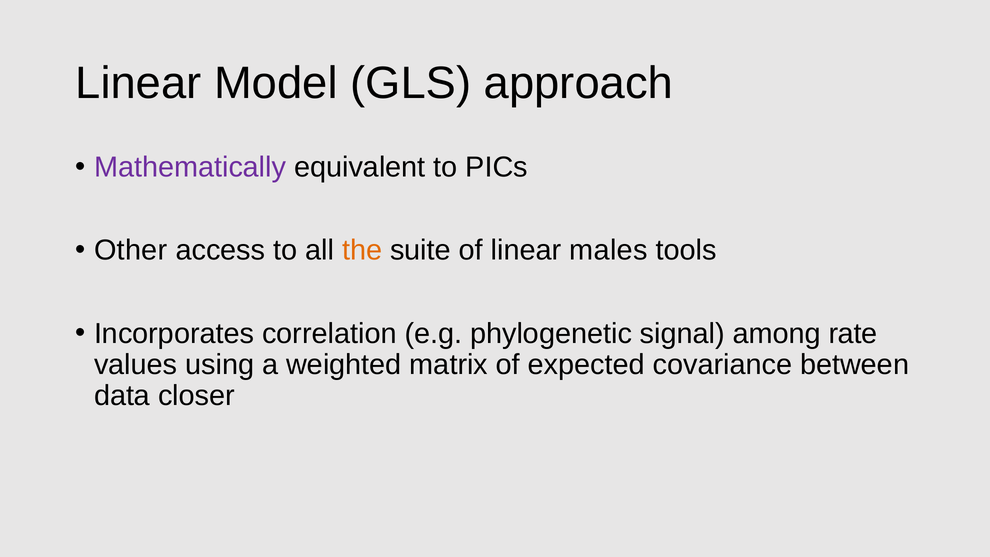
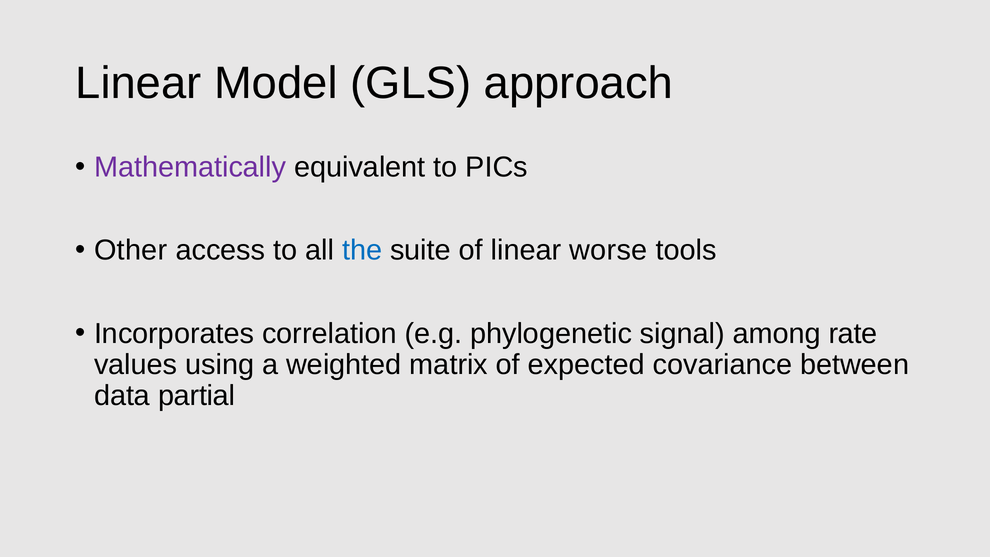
the colour: orange -> blue (362, 250)
males: males -> worse (608, 250)
closer: closer -> partial (197, 396)
